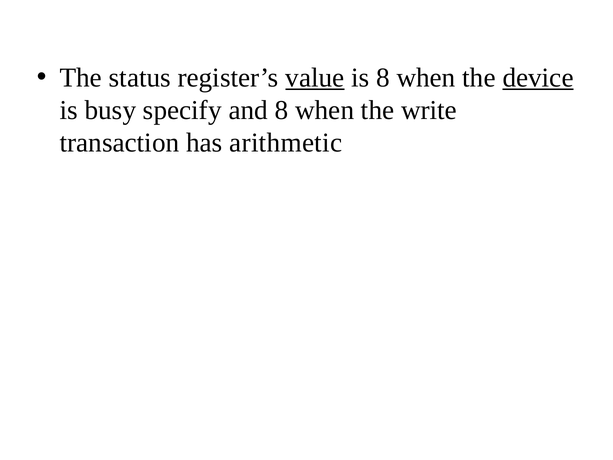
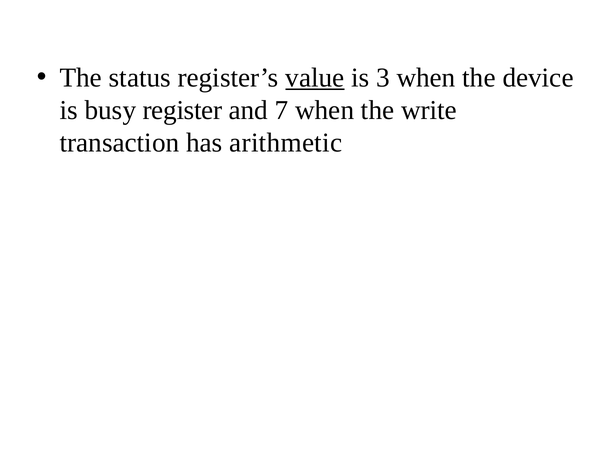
is 8: 8 -> 3 (383, 78)
device underline: present -> none (538, 78)
specify: specify -> register (182, 110)
and 8: 8 -> 7 (281, 110)
